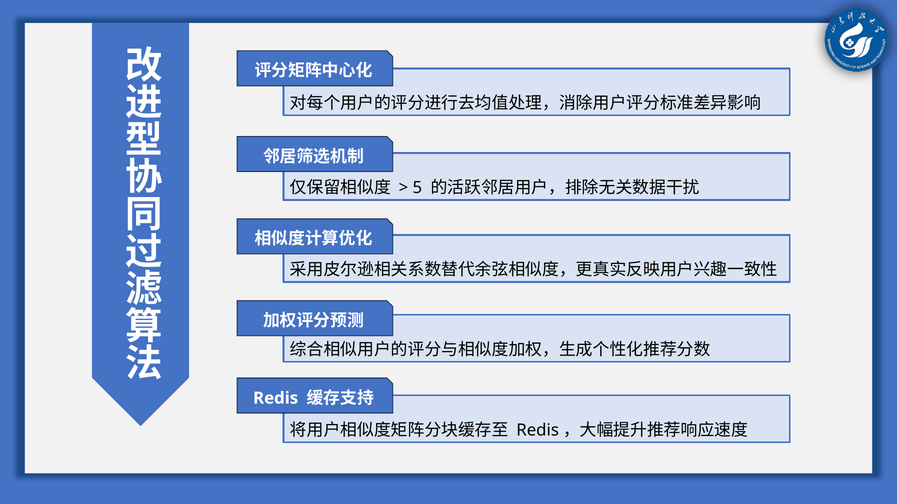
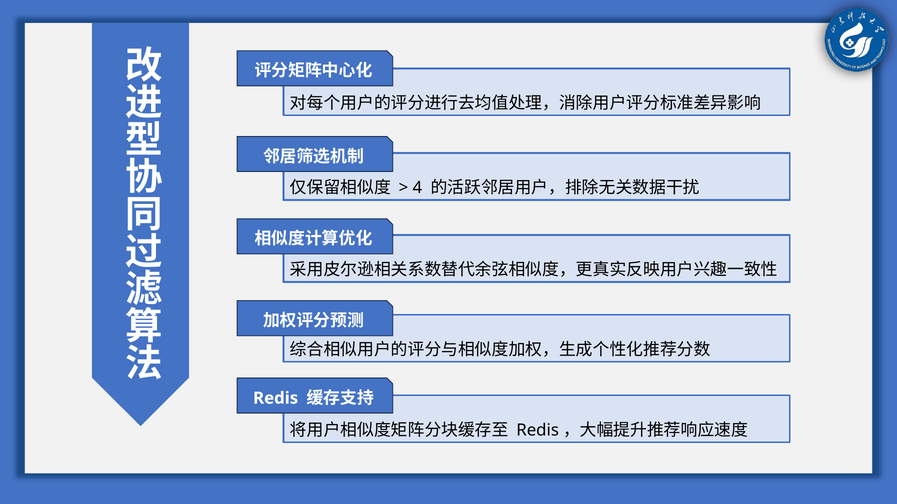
5: 5 -> 4 (417, 188)
